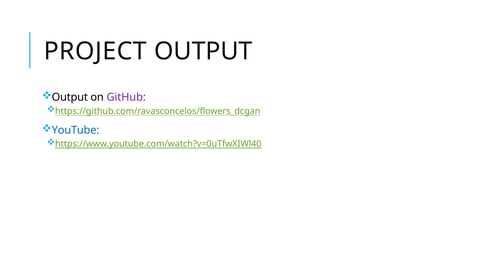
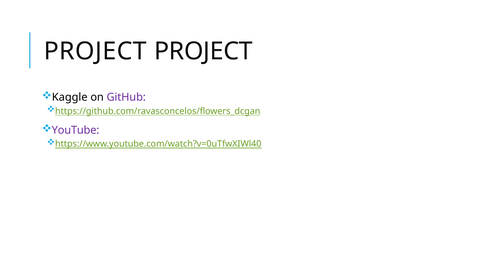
PROJECT OUTPUT: OUTPUT -> PROJECT (203, 51)
Output: Output -> Kaggle (70, 97)
YouTube colour: blue -> purple (76, 130)
